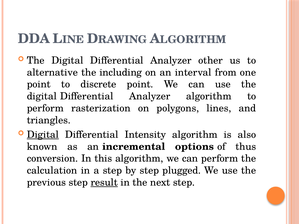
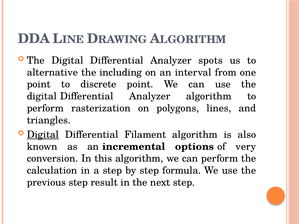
other: other -> spots (211, 60)
Intensity: Intensity -> Filament (145, 135)
thus: thus -> very (246, 147)
plugged: plugged -> formula (182, 171)
result underline: present -> none (104, 183)
